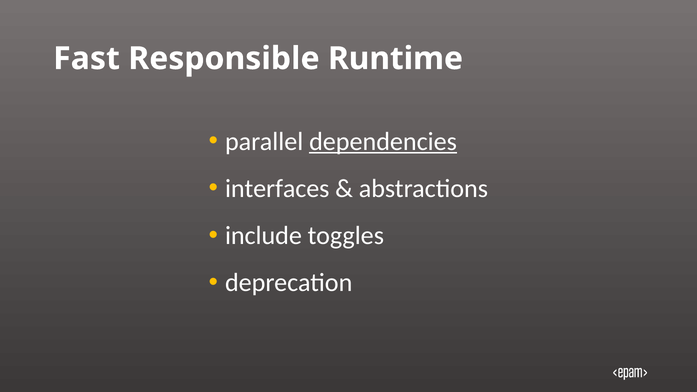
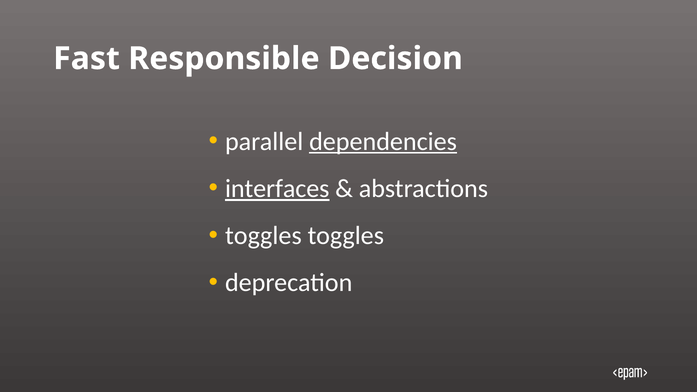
Runtime: Runtime -> Decision (395, 59)
interfaces underline: none -> present (277, 189)
include: include -> toggles (263, 236)
